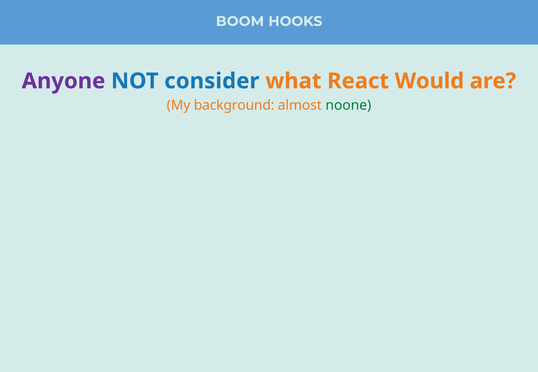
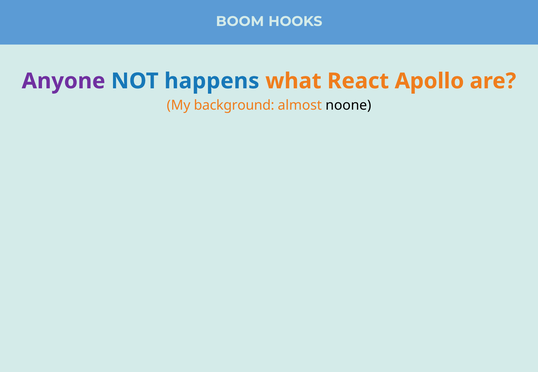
consider: consider -> happens (212, 81)
Would: Would -> Apollo (429, 81)
noone colour: green -> black (348, 105)
